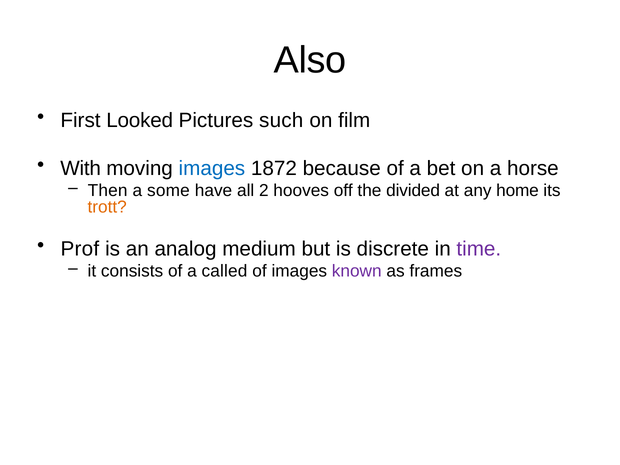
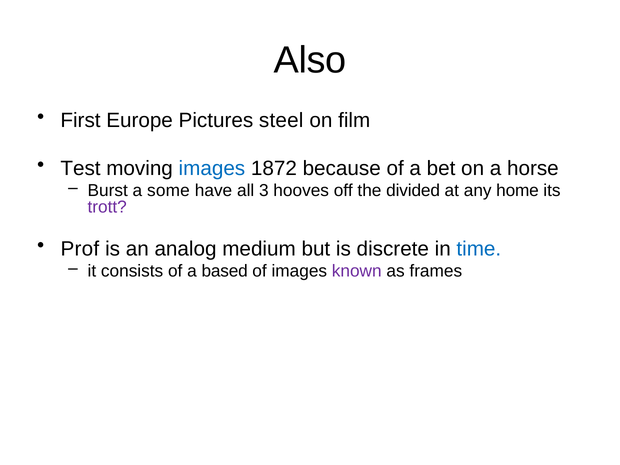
Looked: Looked -> Europe (140, 121)
such: such -> steel (281, 121)
With: With -> Test (81, 169)
Then: Then -> Burst (108, 190)
2: 2 -> 3 (264, 190)
trott colour: orange -> purple (107, 207)
time colour: purple -> blue (479, 249)
called: called -> based (225, 271)
